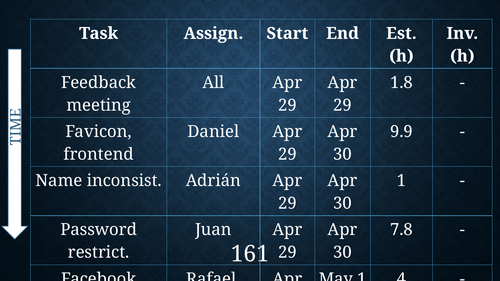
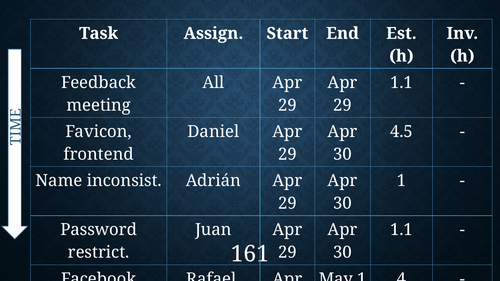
1.8: 1.8 -> 1.1 (401, 83)
9.9: 9.9 -> 4.5 (401, 132)
7.8: 7.8 -> 1.1 (401, 230)
